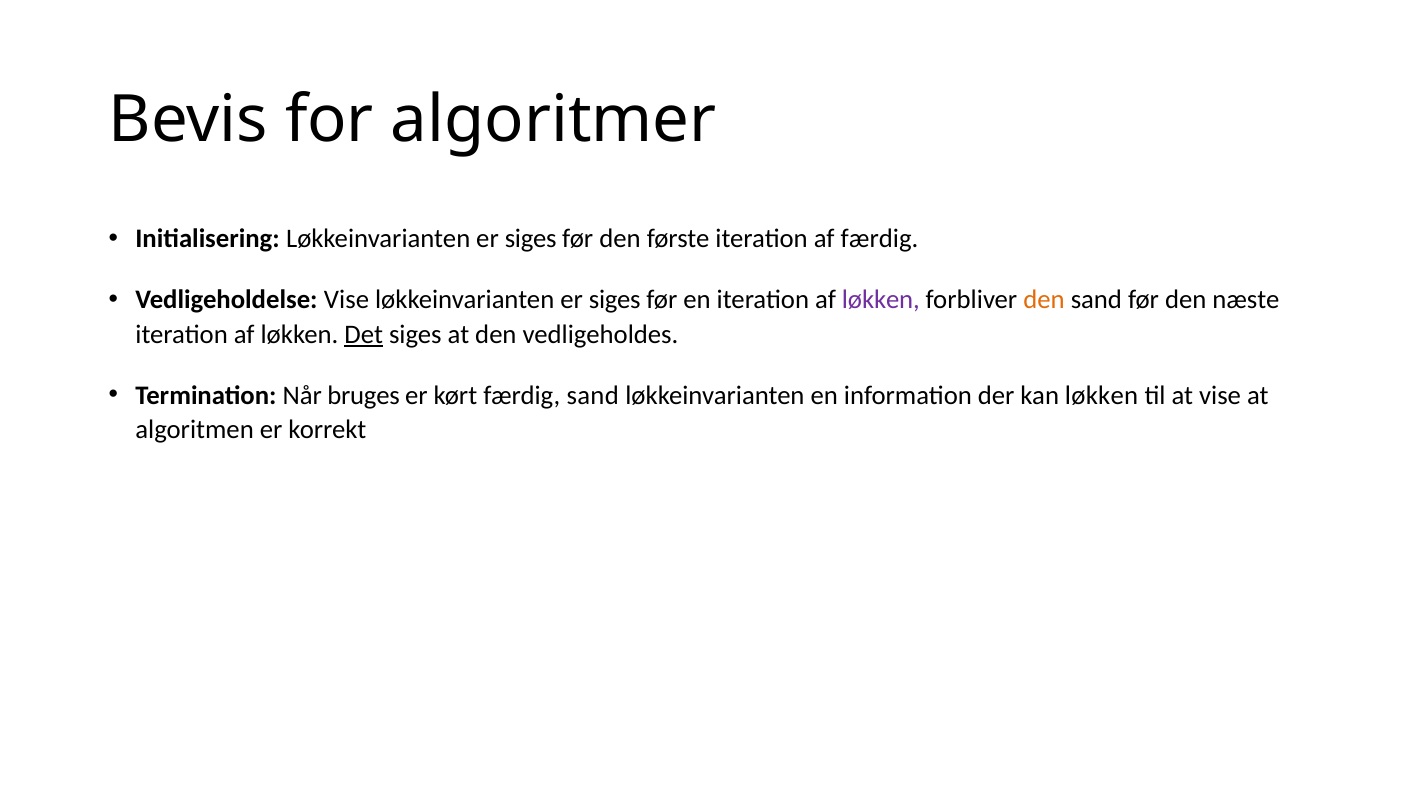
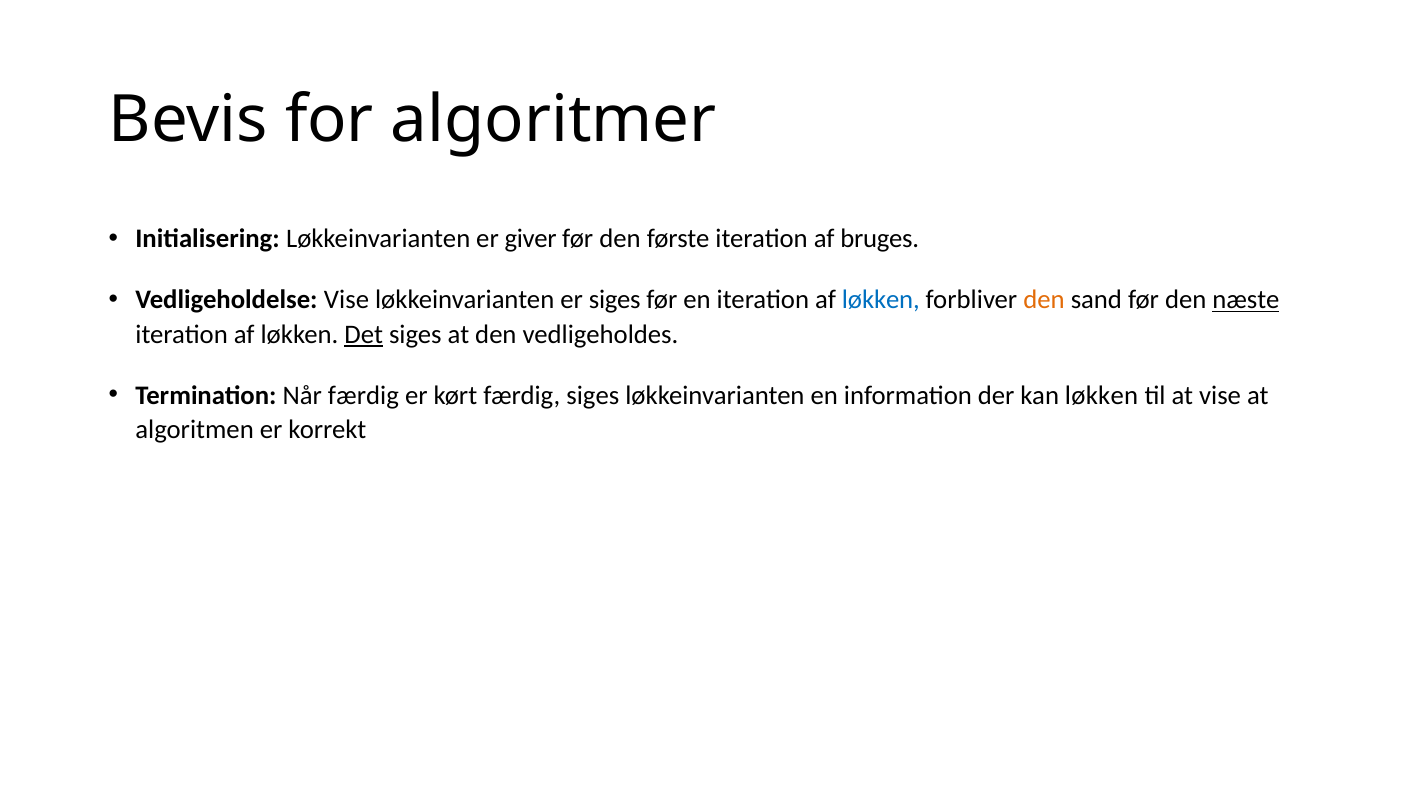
Initialisering Løkkeinvarianten er siges: siges -> giver (531, 239)
af færdig: færdig -> bruges (880, 239)
løkken colour: purple -> blue (881, 300)
næste underline: none -> present (1246, 300)
Når bruges: bruges -> færdig (363, 395)
færdig sand: sand -> siges (593, 395)
